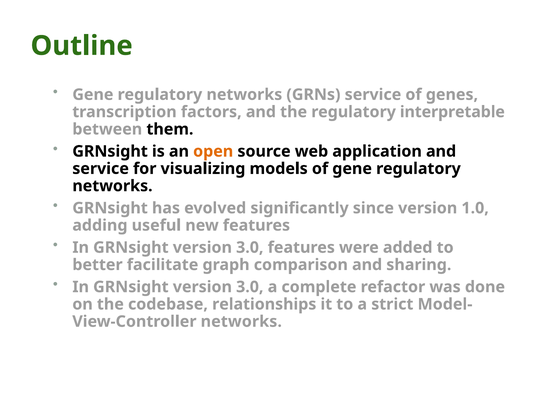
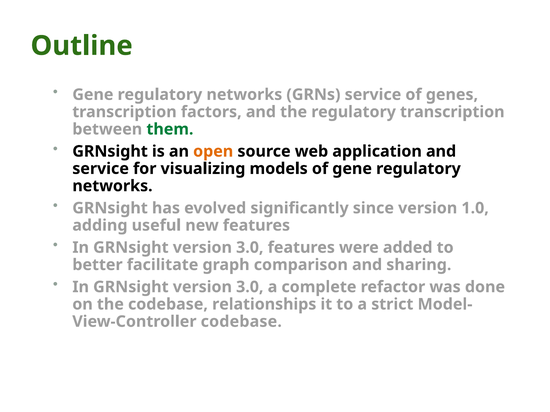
regulatory interpretable: interpretable -> transcription (452, 112)
them colour: black -> green (170, 129)
networks: networks -> codebase (241, 322)
